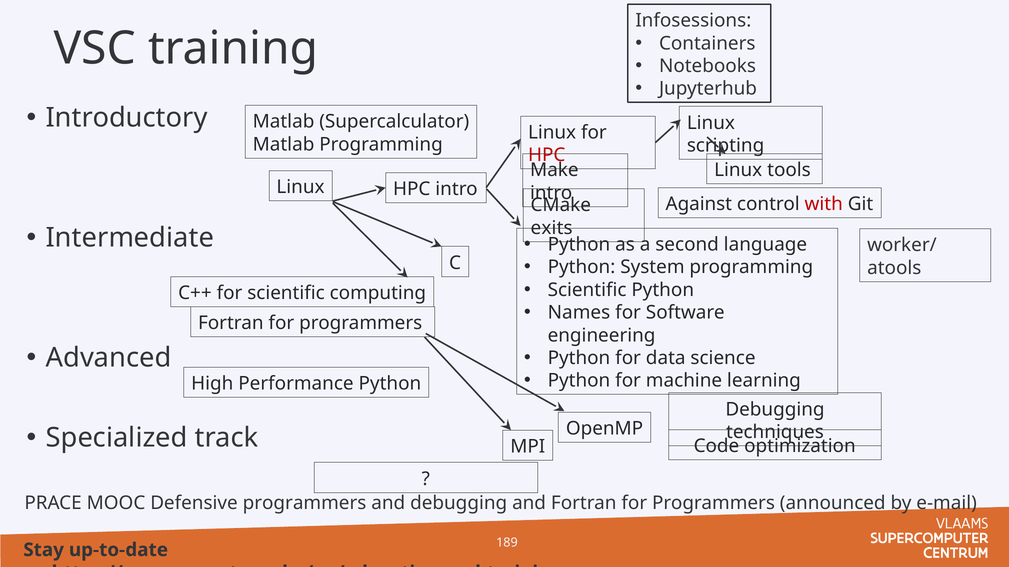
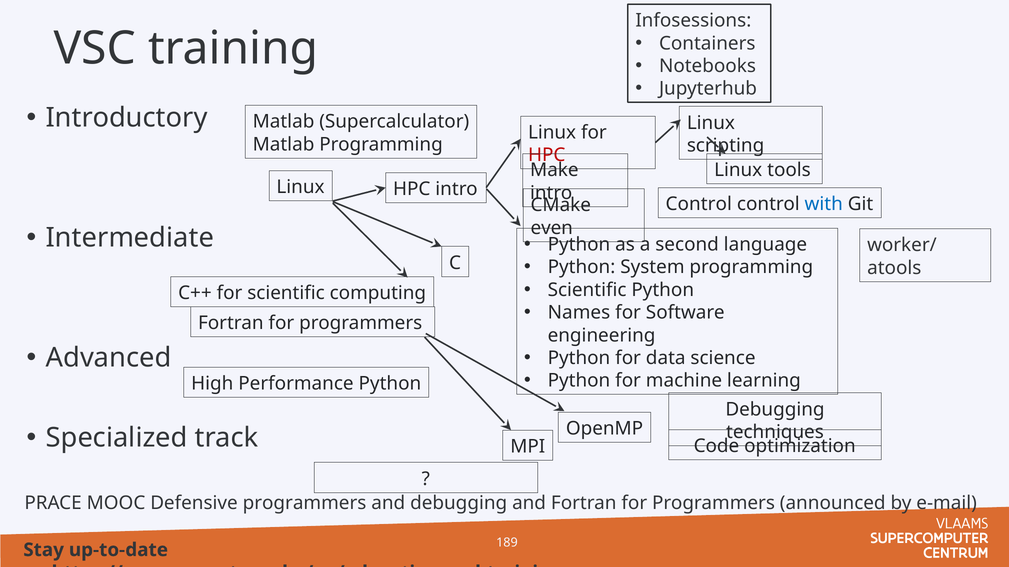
Against: Against -> Control (699, 204)
with colour: red -> blue (824, 204)
exits: exits -> even (552, 228)
